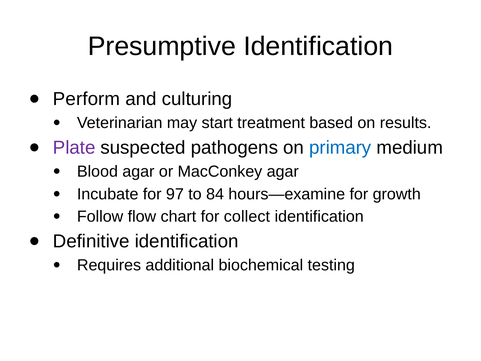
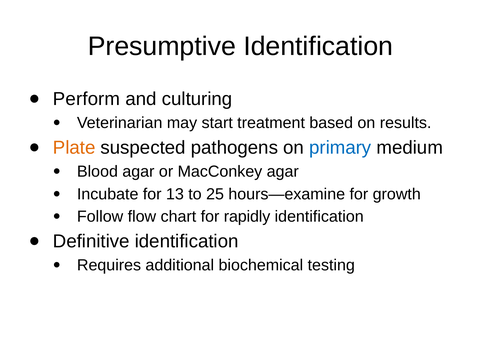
Plate colour: purple -> orange (74, 148)
97: 97 -> 13 (175, 194)
84: 84 -> 25 (215, 194)
collect: collect -> rapidly (247, 216)
